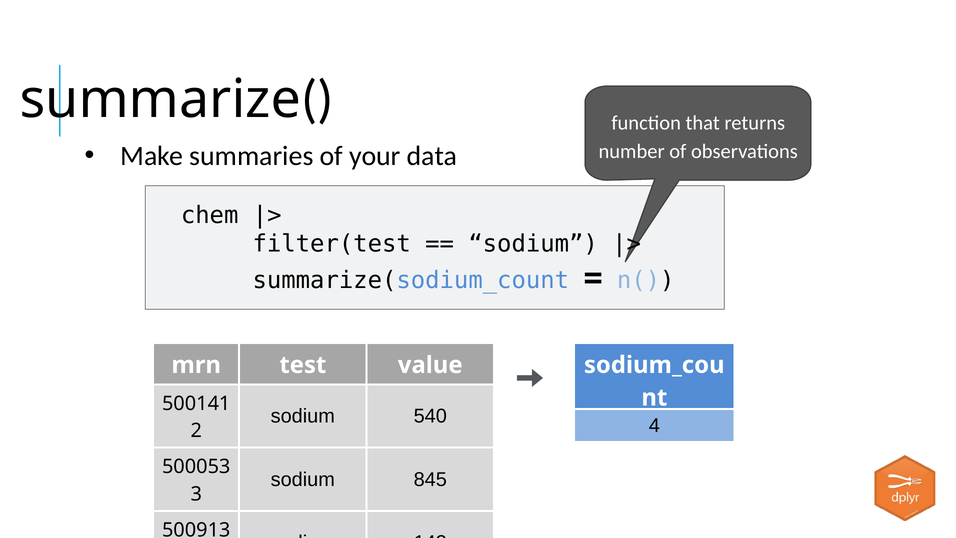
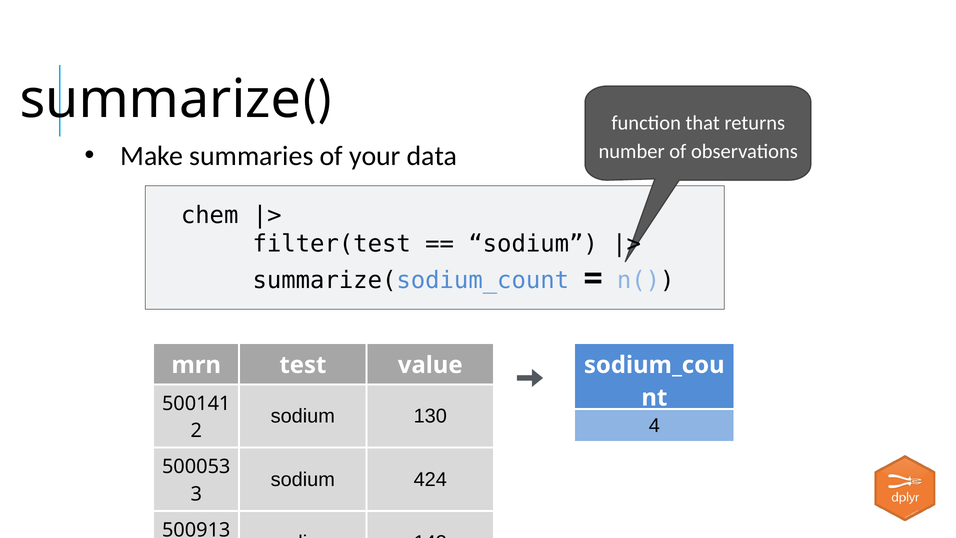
540: 540 -> 130 (430, 416)
845: 845 -> 424 (430, 479)
